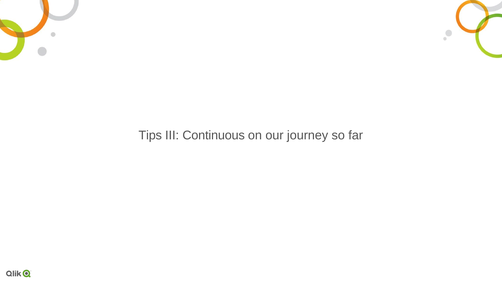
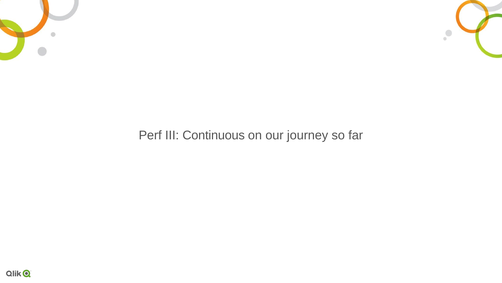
Tips: Tips -> Perf (150, 135)
